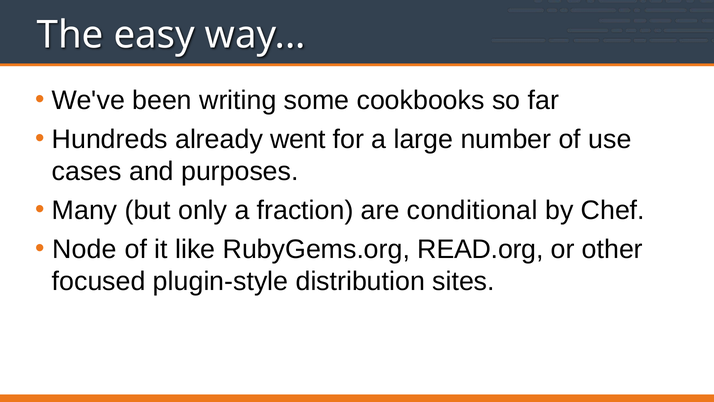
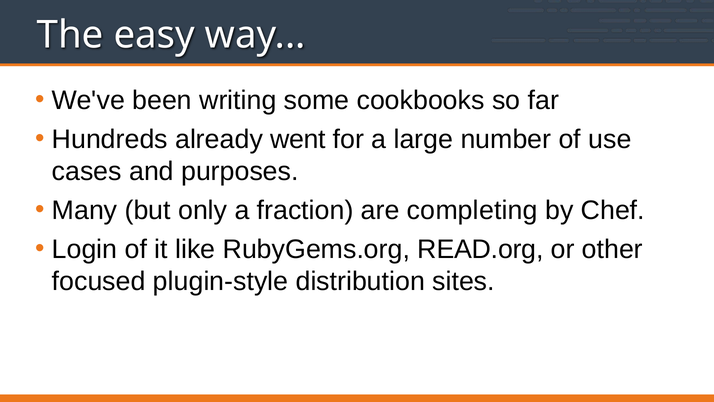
conditional: conditional -> completing (472, 210)
Node: Node -> Login (85, 249)
